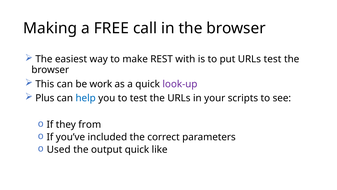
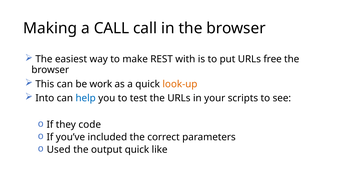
a FREE: FREE -> CALL (111, 28)
URLs test: test -> free (273, 59)
look-up colour: purple -> orange (180, 84)
Plus: Plus -> Into (45, 98)
from: from -> code (90, 124)
